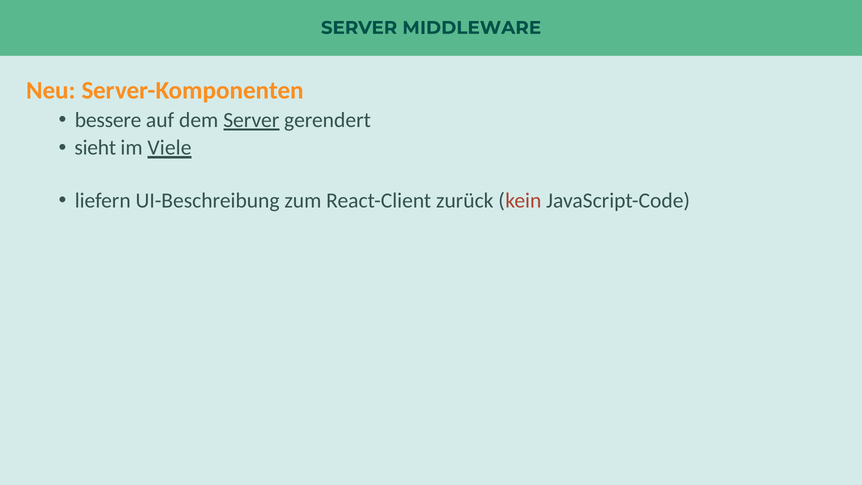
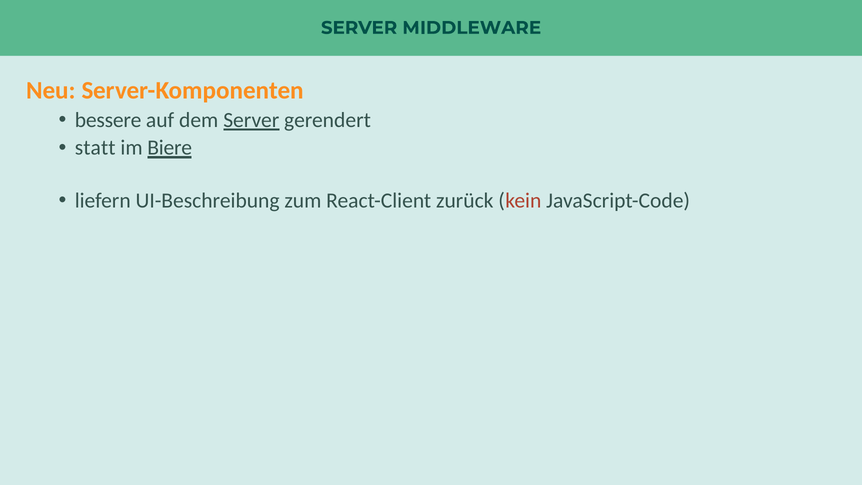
sieht: sieht -> statt (95, 148)
Viele: Viele -> Biere (170, 148)
